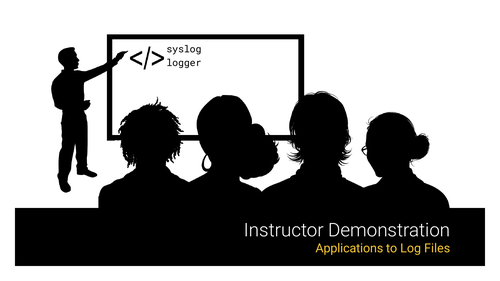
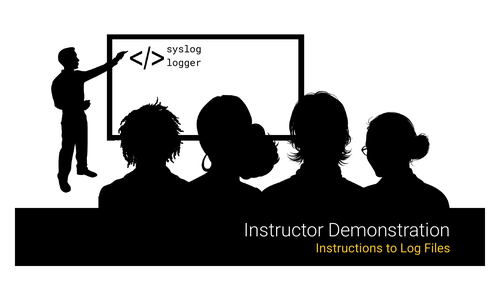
Applications: Applications -> Instructions (349, 249)
